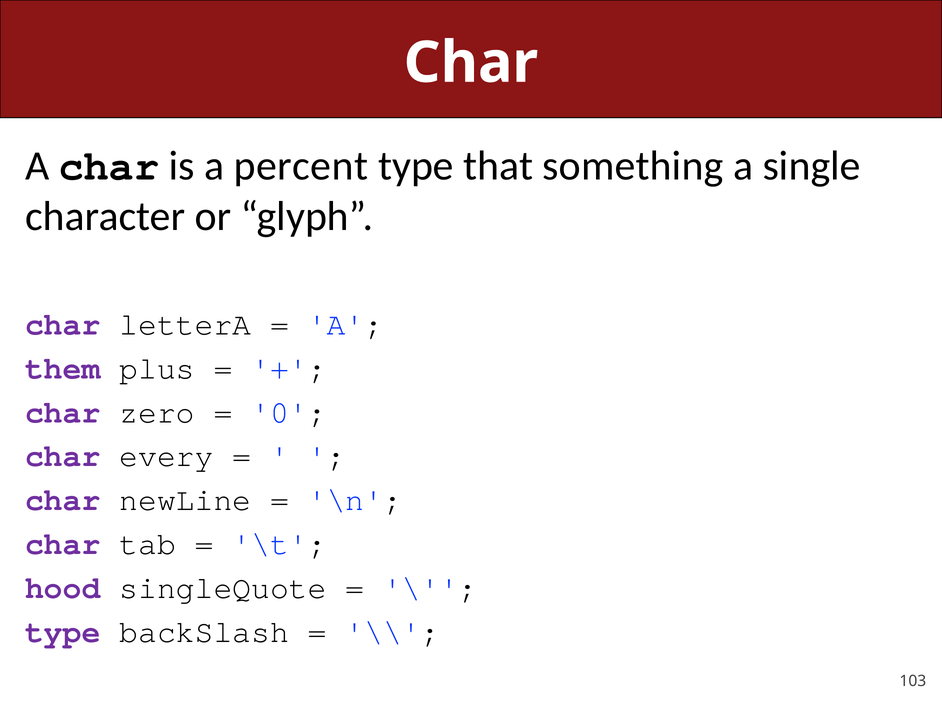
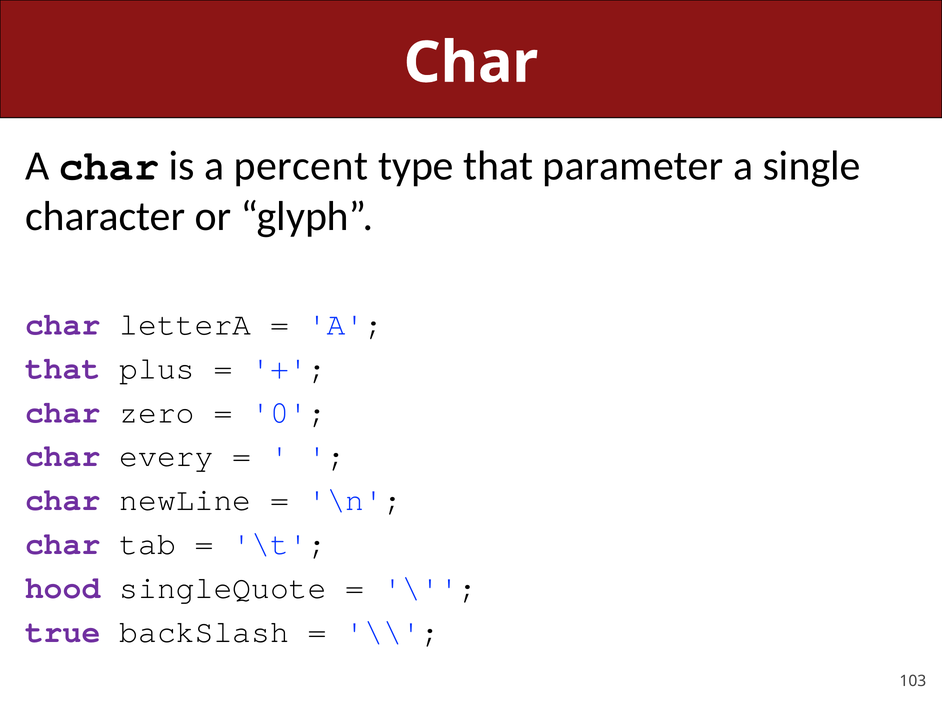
something: something -> parameter (633, 166)
them: them -> that (63, 369)
type: type -> true (63, 632)
